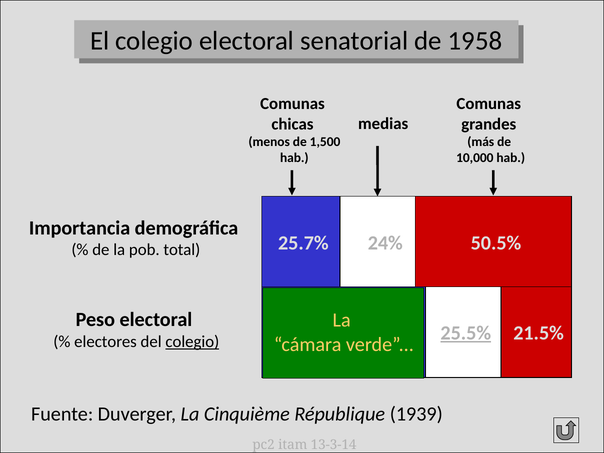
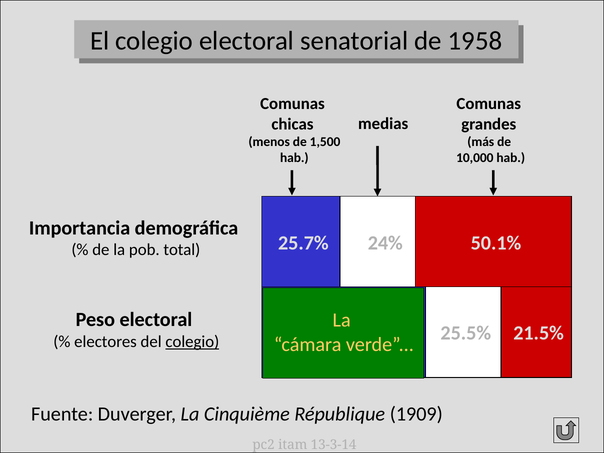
50.5%: 50.5% -> 50.1% (496, 243)
25.5% underline: present -> none (466, 333)
1939: 1939 -> 1909 (416, 414)
